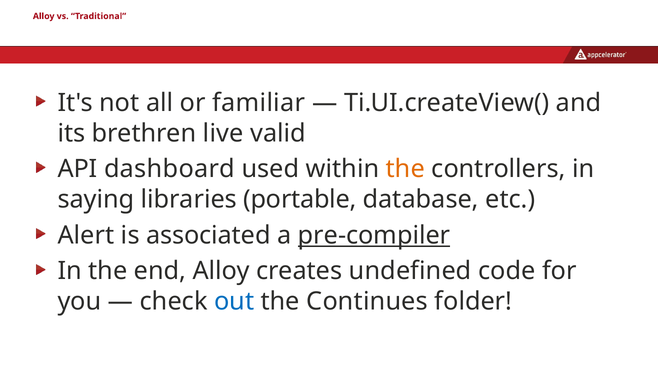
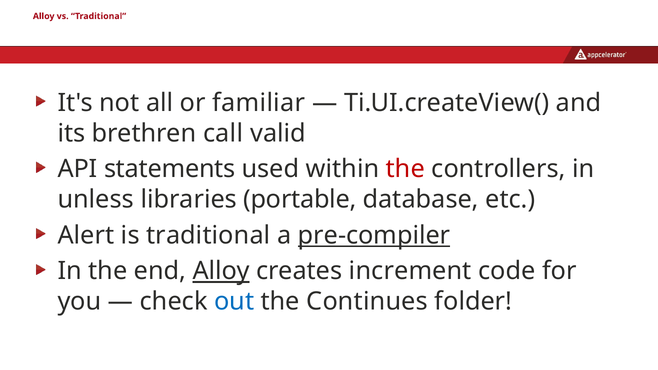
live: live -> call (223, 133)
dashboard: dashboard -> statements (170, 169)
the colour: orange -> red (405, 169)
saying: saying -> unless (96, 200)
is associated: associated -> traditional (208, 235)
Alloy underline: none -> present (221, 271)
undefined: undefined -> increment (410, 271)
